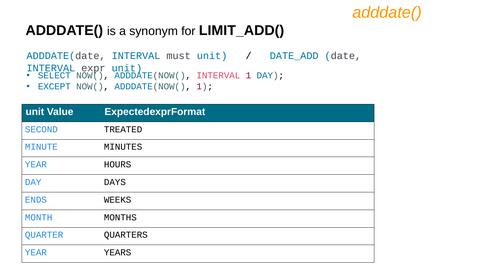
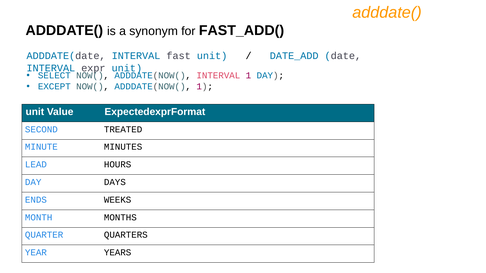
LIMIT_ADD(: LIMIT_ADD( -> FAST_ADD( (242, 30)
must: must -> fast (179, 56)
YEAR: YEAR -> LEAD (36, 165)
